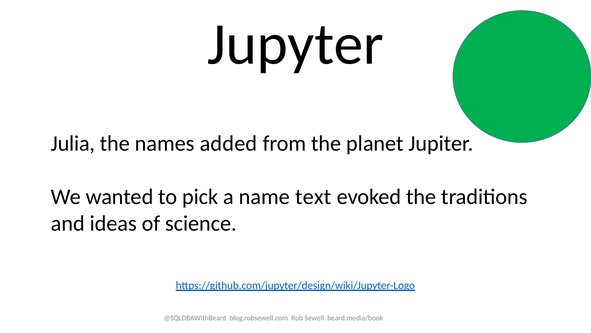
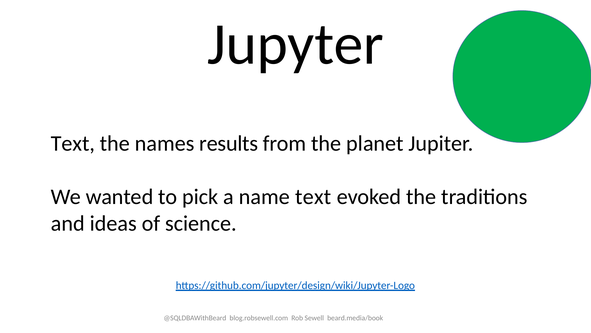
Julia: Julia -> Text (73, 143)
added: added -> results (229, 143)
